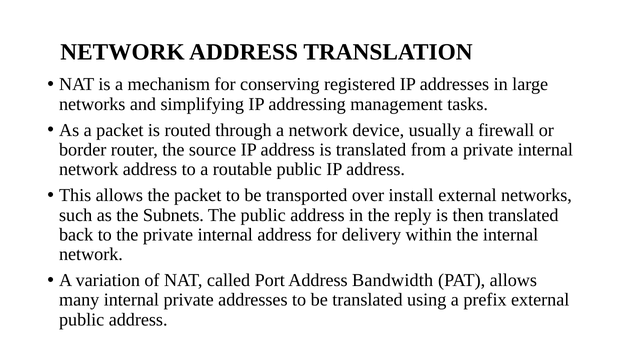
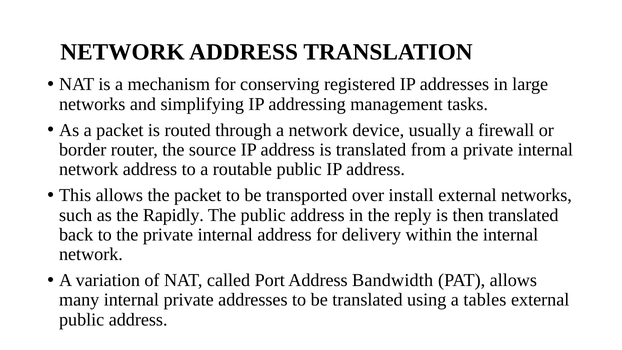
Subnets: Subnets -> Rapidly (173, 215)
prefix: prefix -> tables (485, 300)
